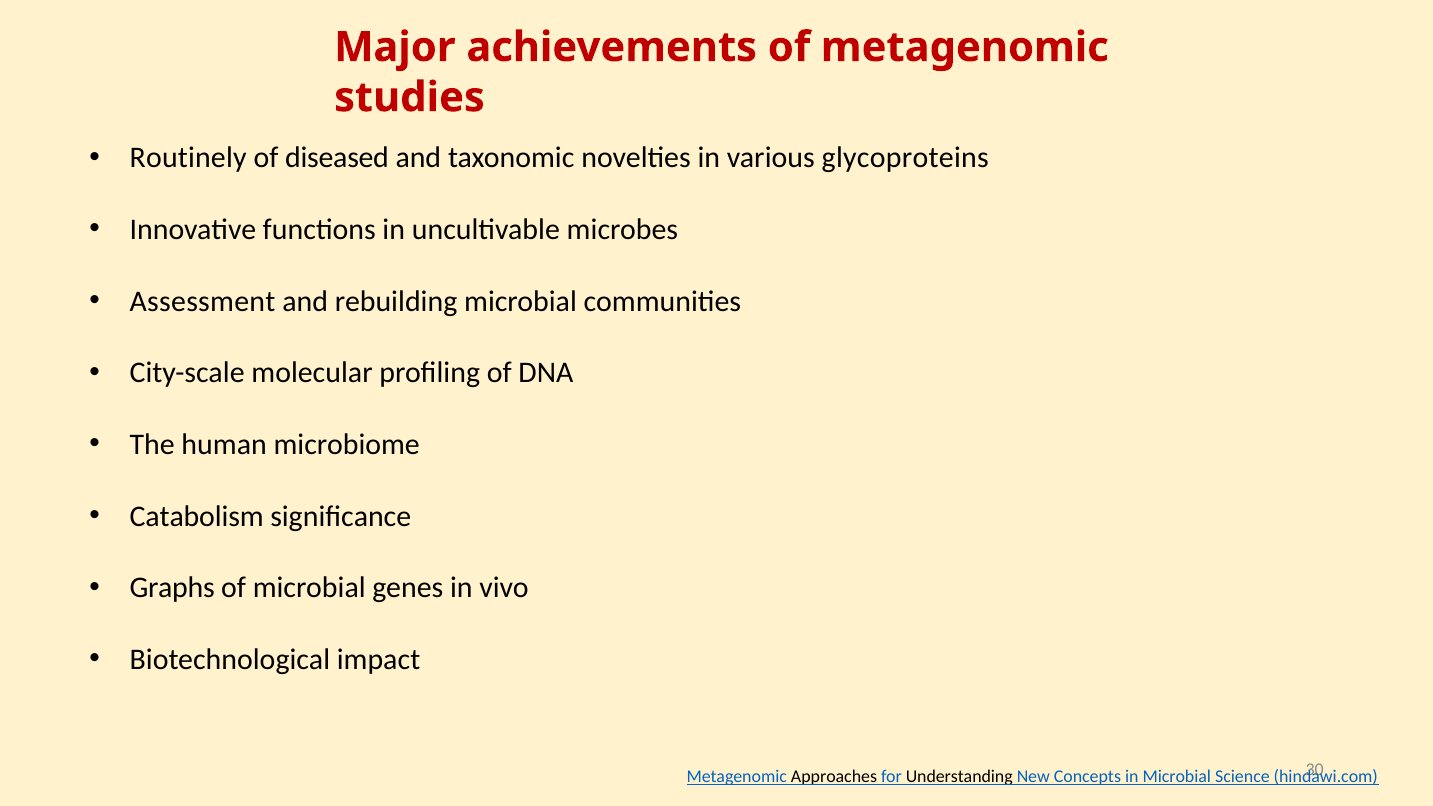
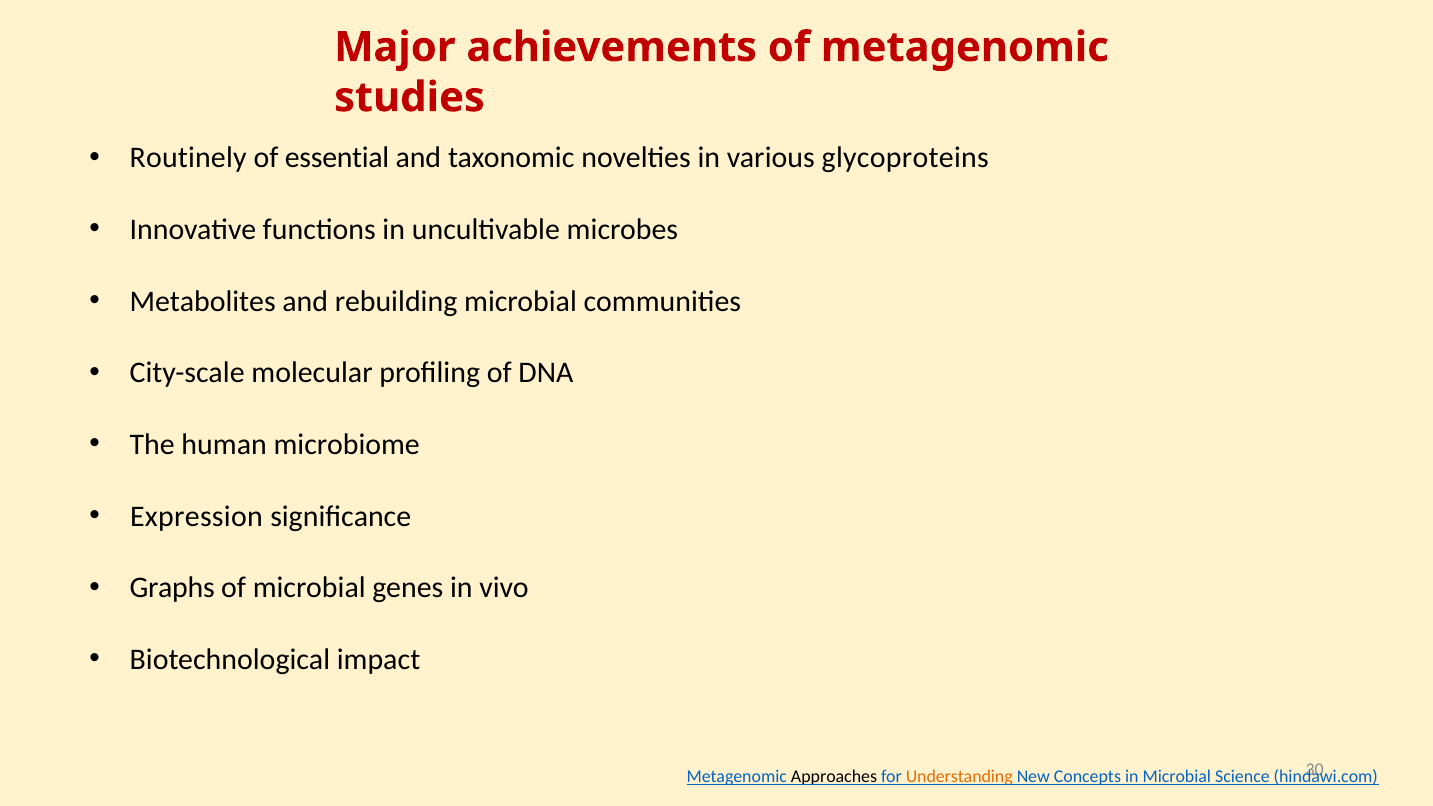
diseased: diseased -> essential (337, 158)
Assessment: Assessment -> Metabolites (203, 301)
Catabolism: Catabolism -> Expression (196, 516)
Understanding colour: black -> orange (959, 777)
